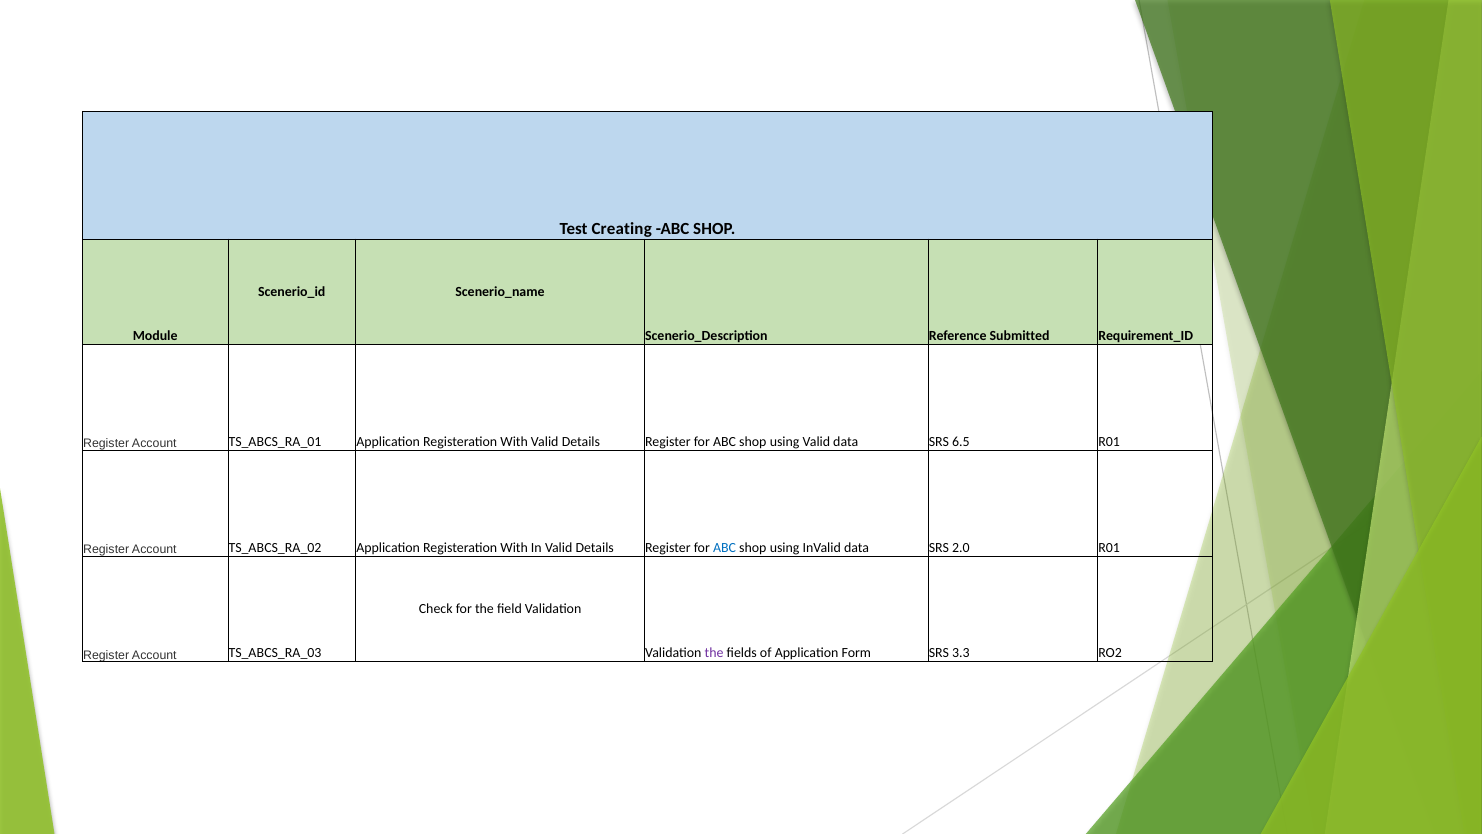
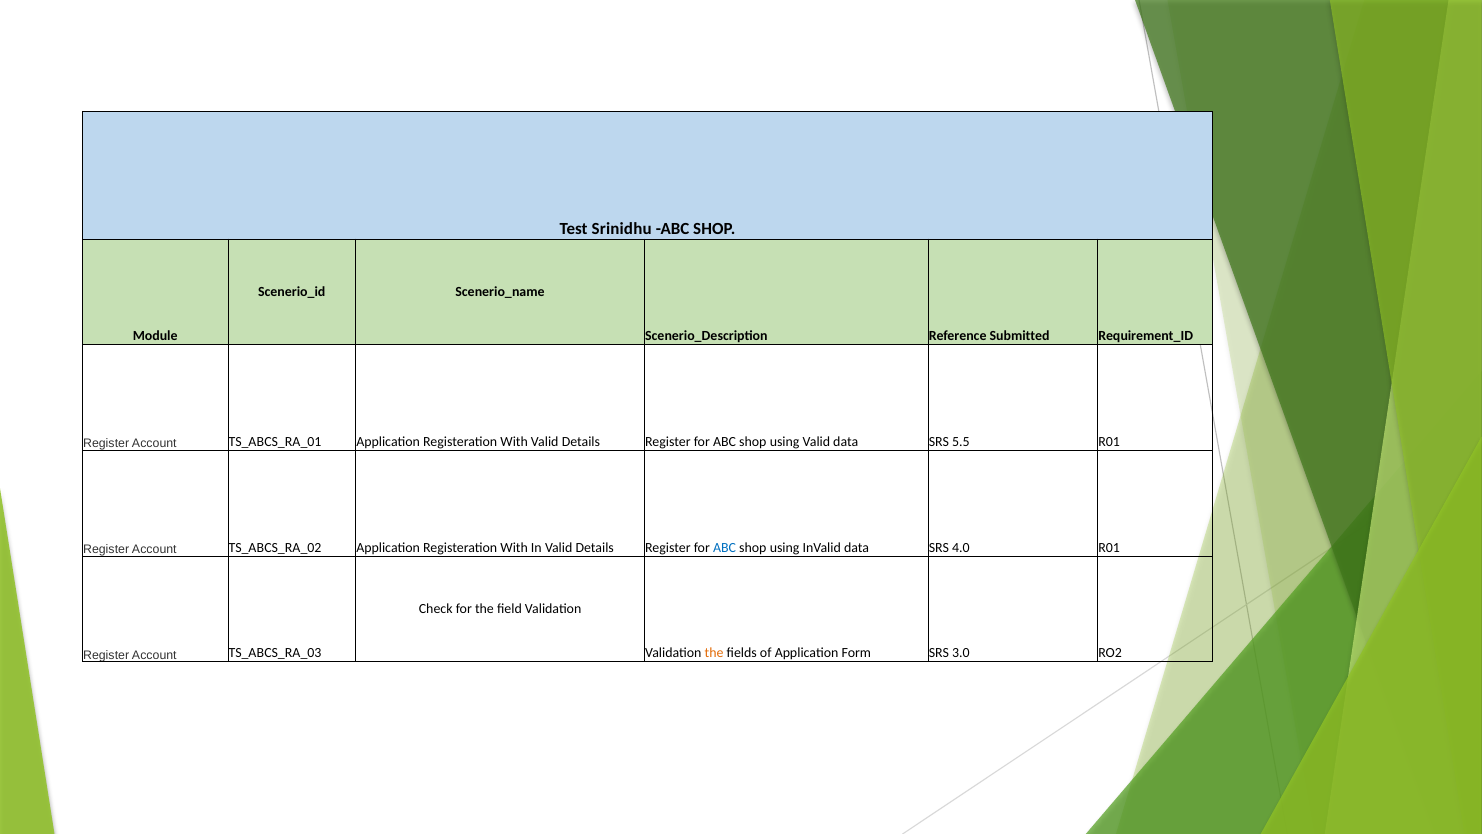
Creating: Creating -> Srinidhu (622, 229)
6.5: 6.5 -> 5.5 (961, 442)
2.0: 2.0 -> 4.0 (961, 547)
the colour: purple -> orange (714, 653)
3.3: 3.3 -> 3.0 (961, 653)
